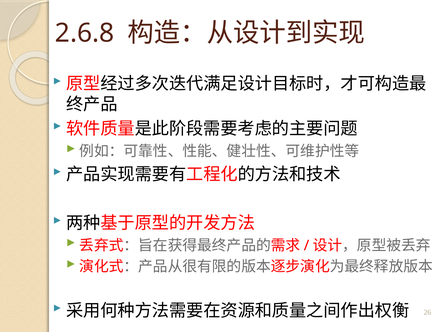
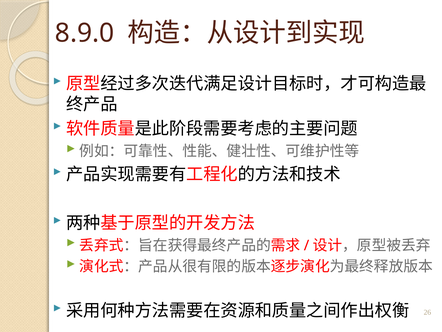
2.6.8: 2.6.8 -> 8.9.0 (85, 33)
